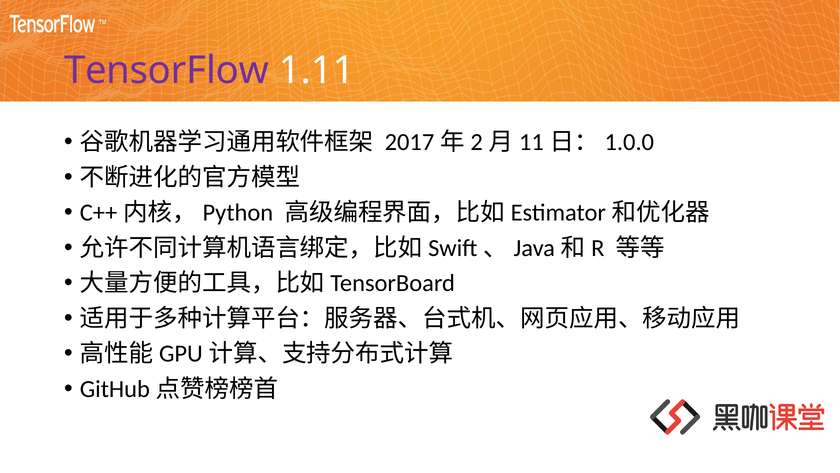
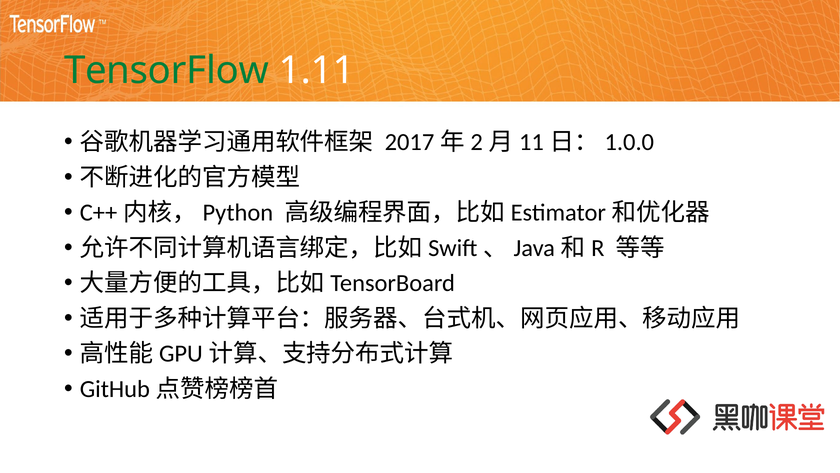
TensorFlow colour: purple -> green (166, 71)
